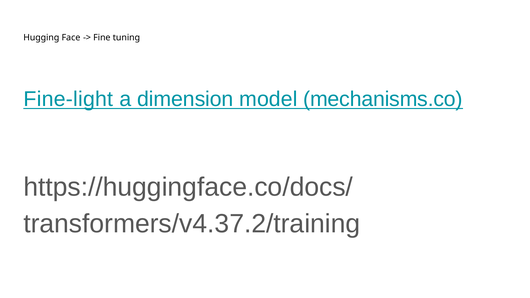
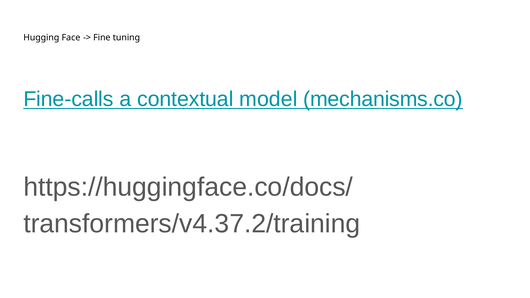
Fine-light: Fine-light -> Fine-calls (68, 99)
dimension: dimension -> contextual (185, 99)
